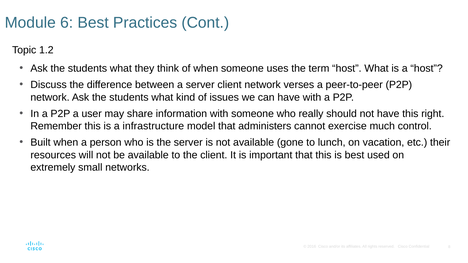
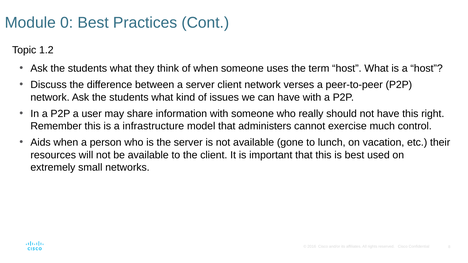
6: 6 -> 0 (67, 23)
Built: Built -> Aids (41, 143)
